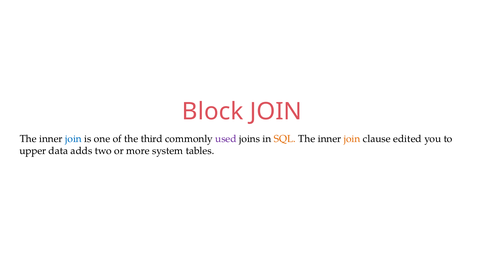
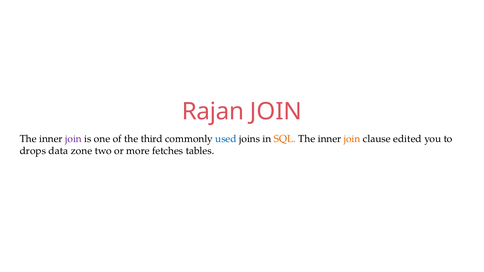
Block: Block -> Rajan (213, 112)
join colour: blue -> purple (73, 139)
used colour: purple -> blue (226, 139)
upper: upper -> drops (33, 151)
adds: adds -> zone (81, 151)
system: system -> fetches (168, 151)
